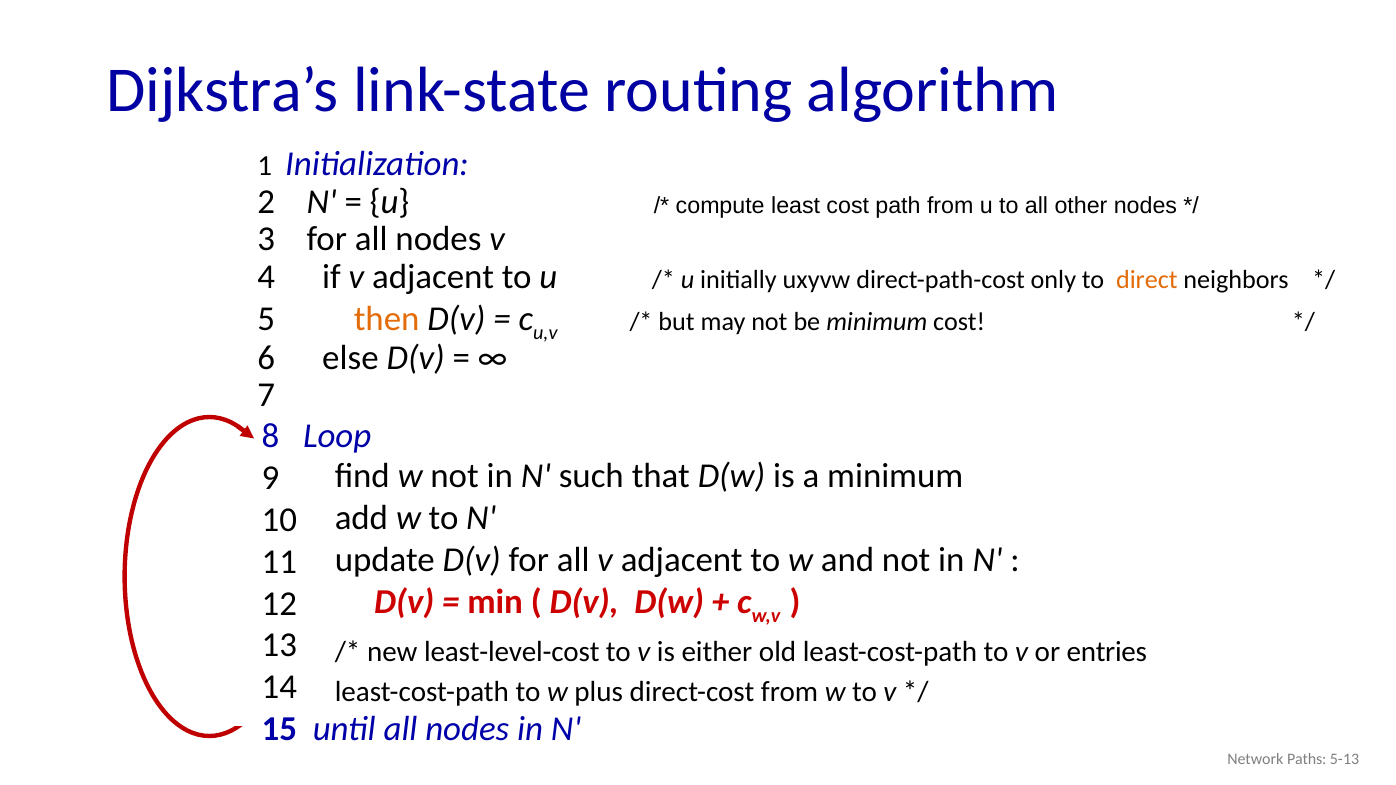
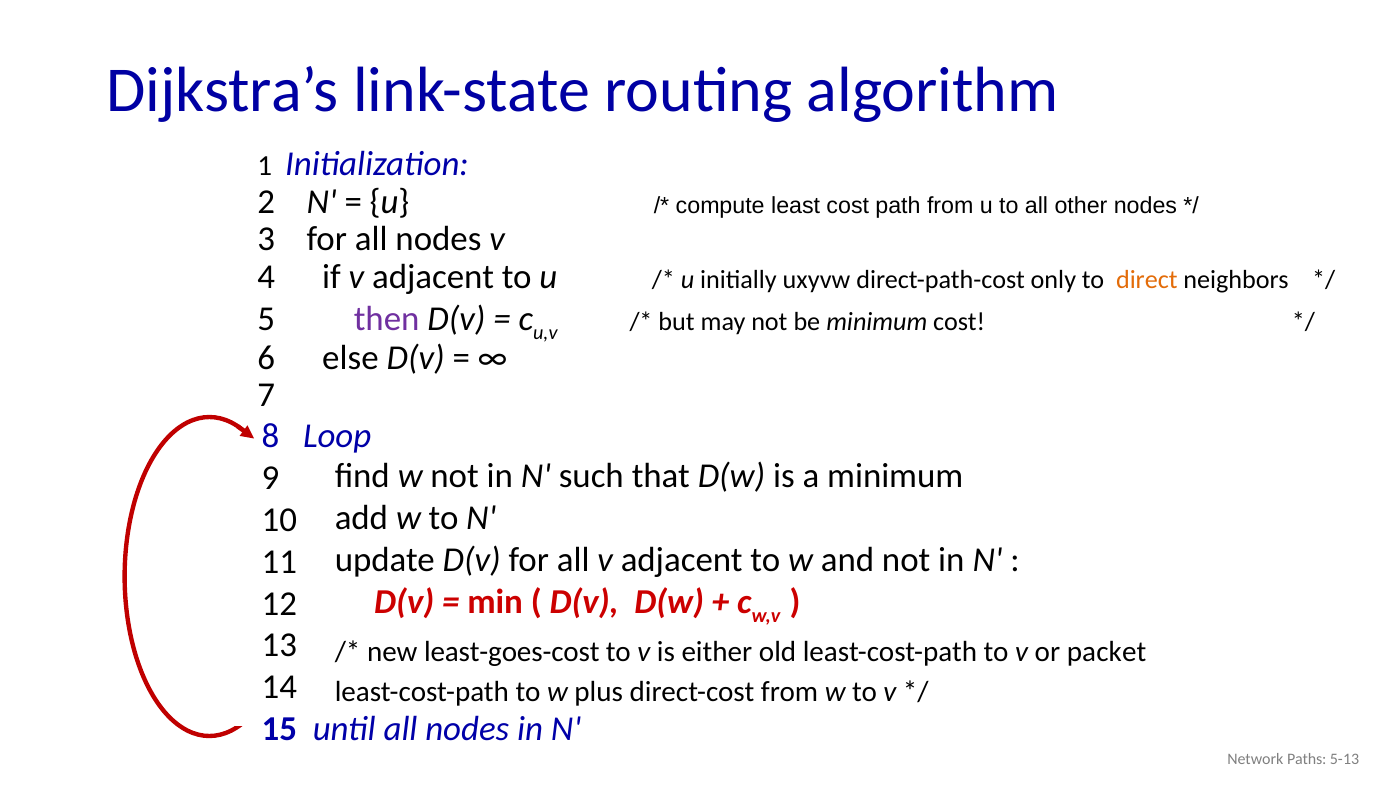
then colour: orange -> purple (387, 319)
least-level-cost: least-level-cost -> least-goes-cost (512, 652)
entries: entries -> packet (1107, 652)
